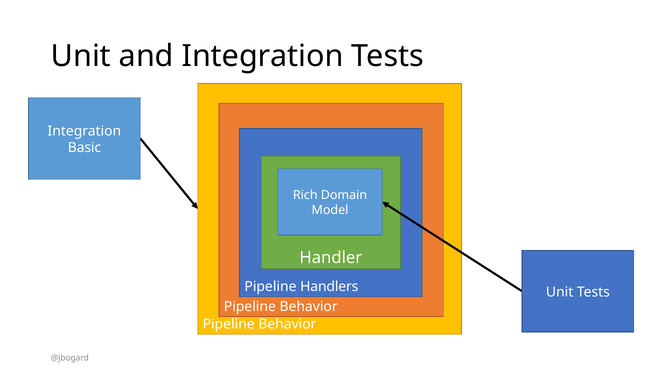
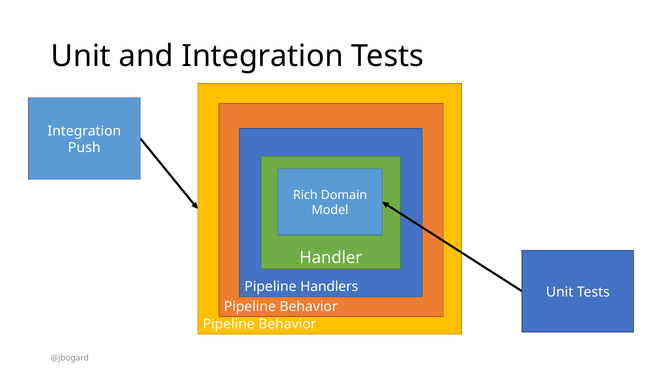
Basic: Basic -> Push (84, 148)
